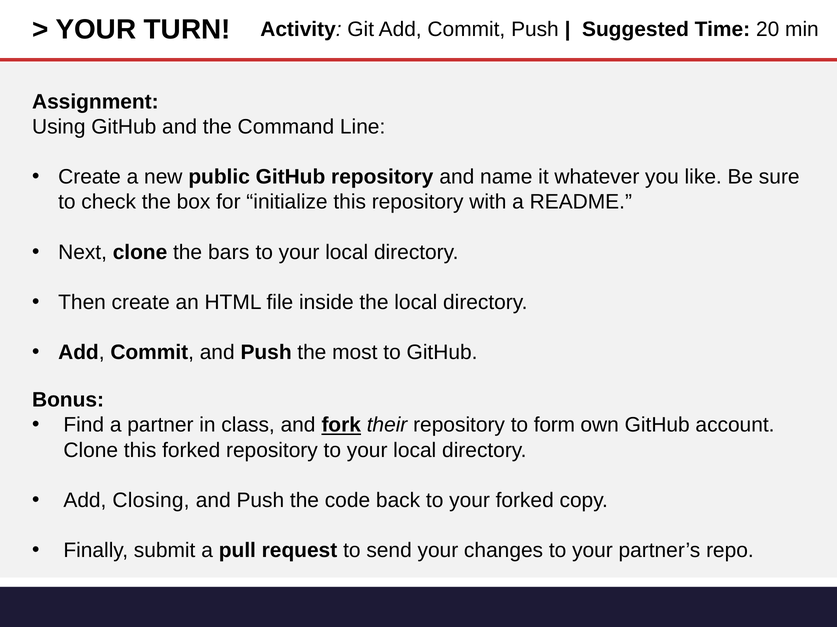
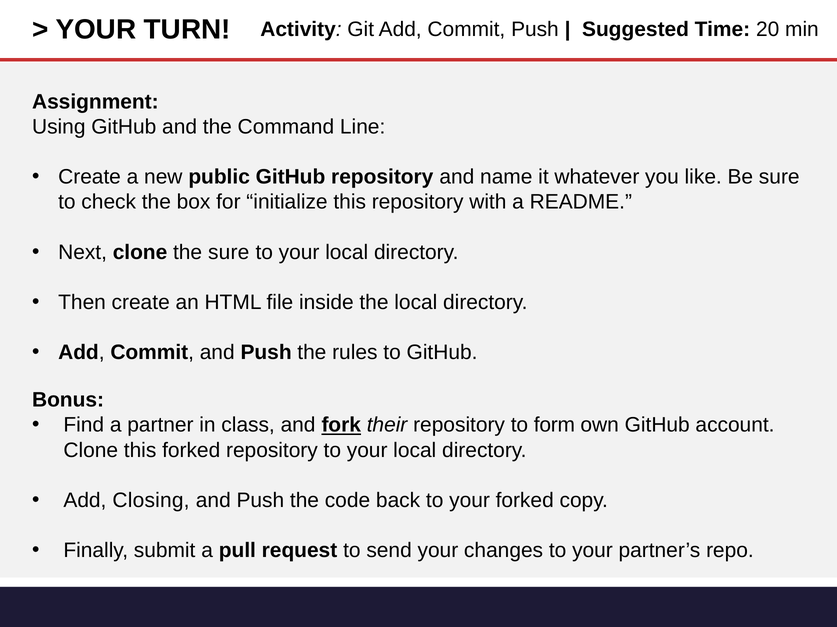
the bars: bars -> sure (229, 253)
most: most -> rules (355, 353)
